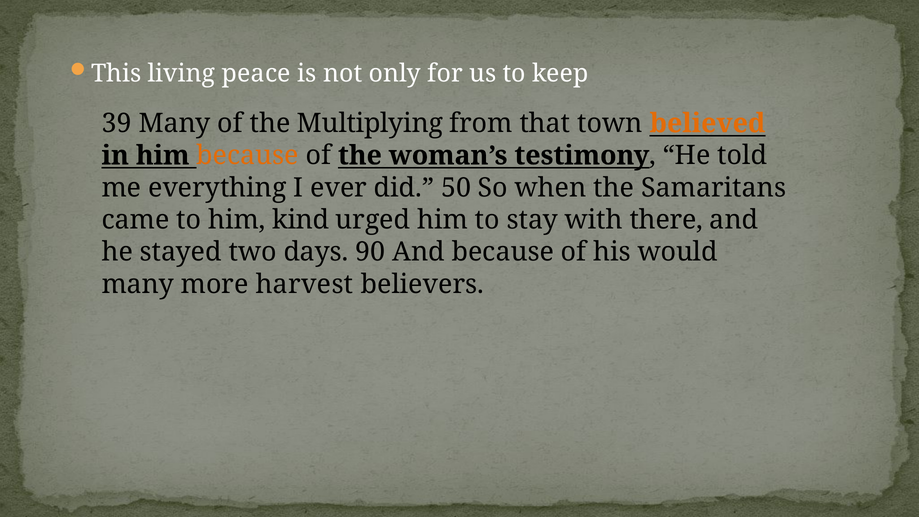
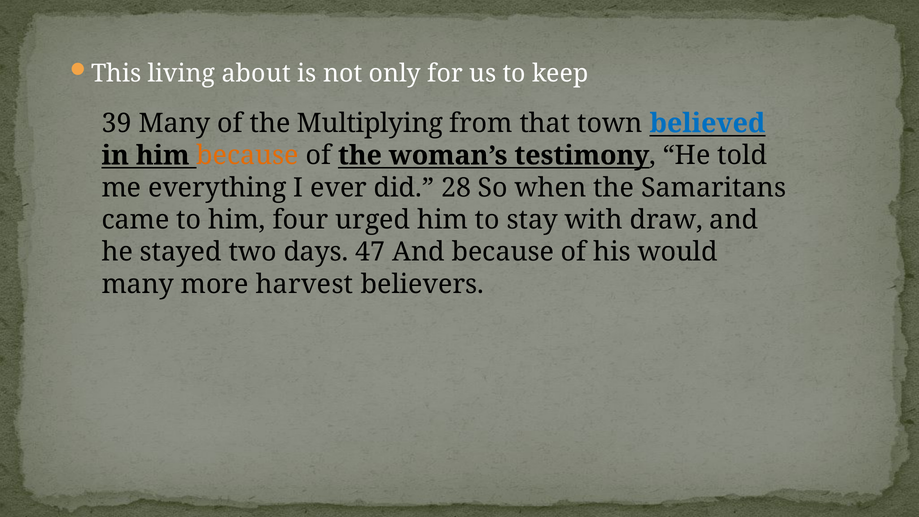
peace: peace -> about (256, 74)
believed colour: orange -> blue (707, 123)
50: 50 -> 28 (456, 188)
kind: kind -> four (300, 220)
there: there -> draw (666, 220)
90: 90 -> 47 (370, 252)
